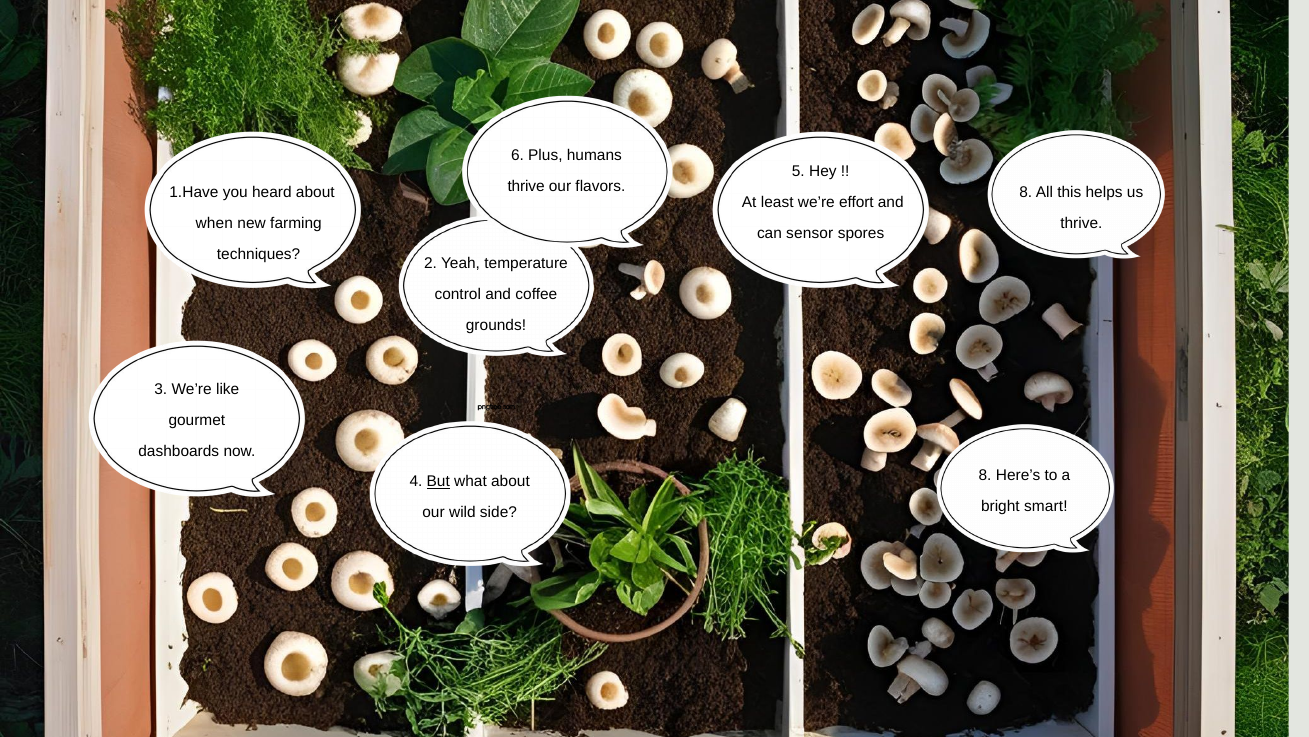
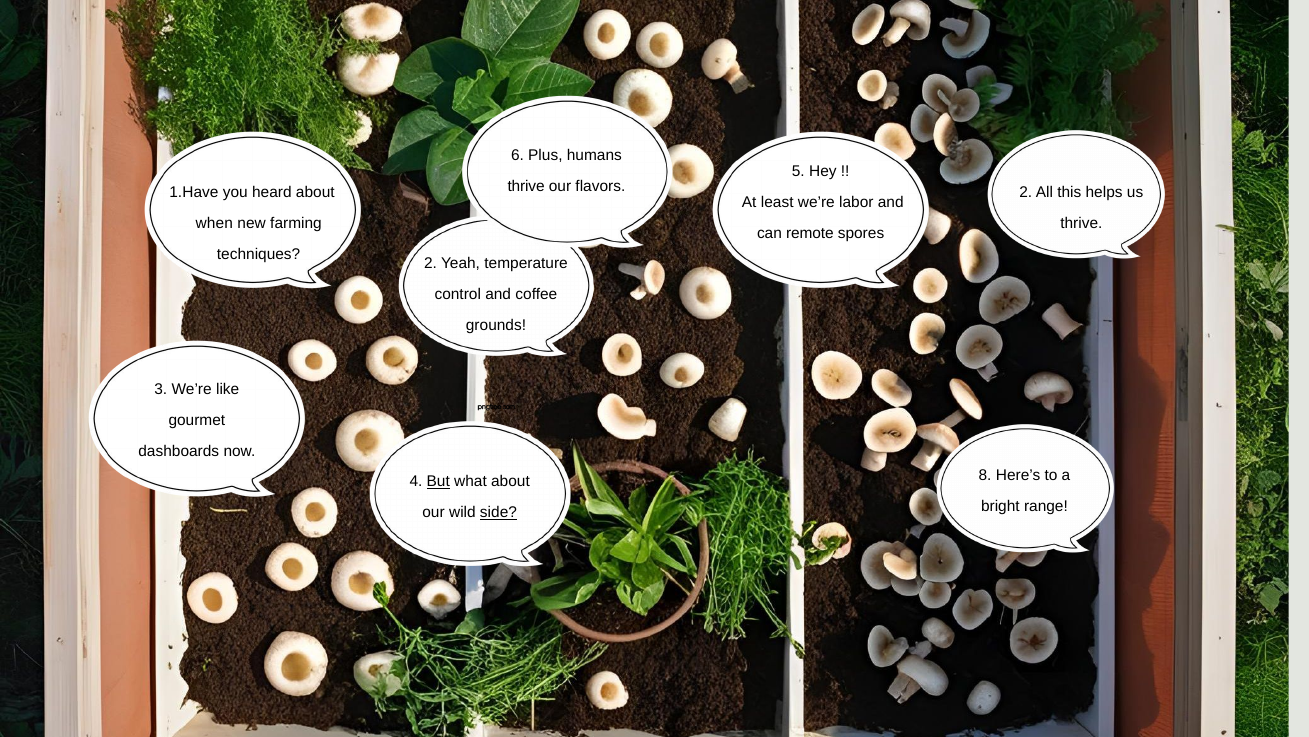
flavors 8: 8 -> 2 (1026, 192)
effort: effort -> labor (856, 202)
sensor: sensor -> remote (810, 233)
smart: smart -> range (1046, 506)
side underline: none -> present (498, 512)
